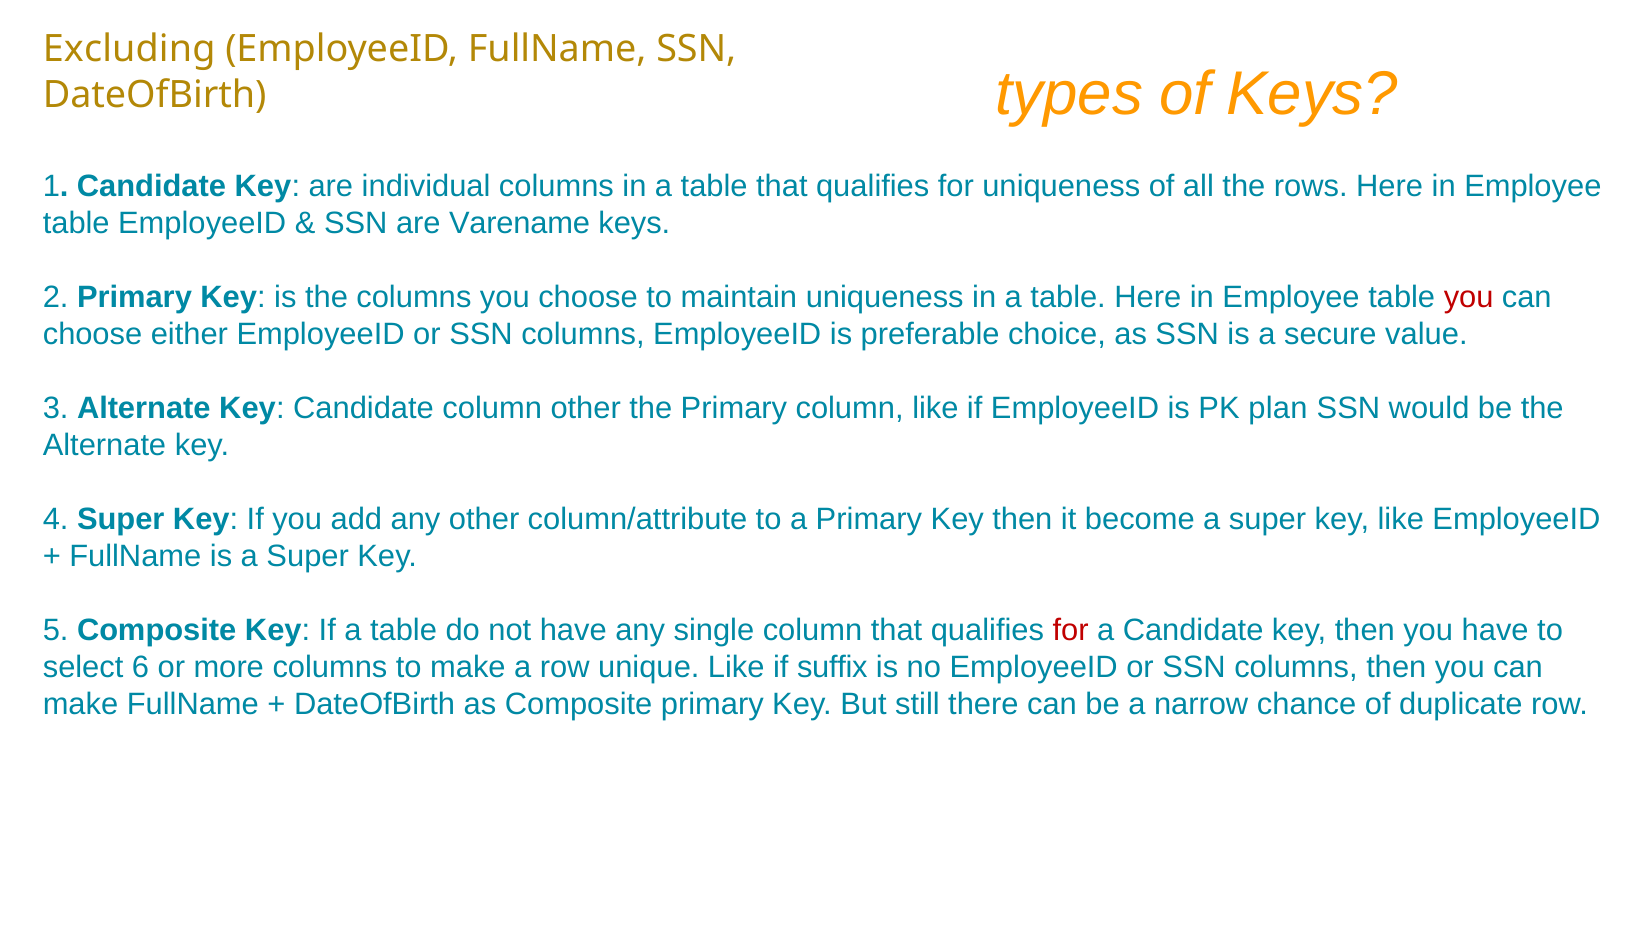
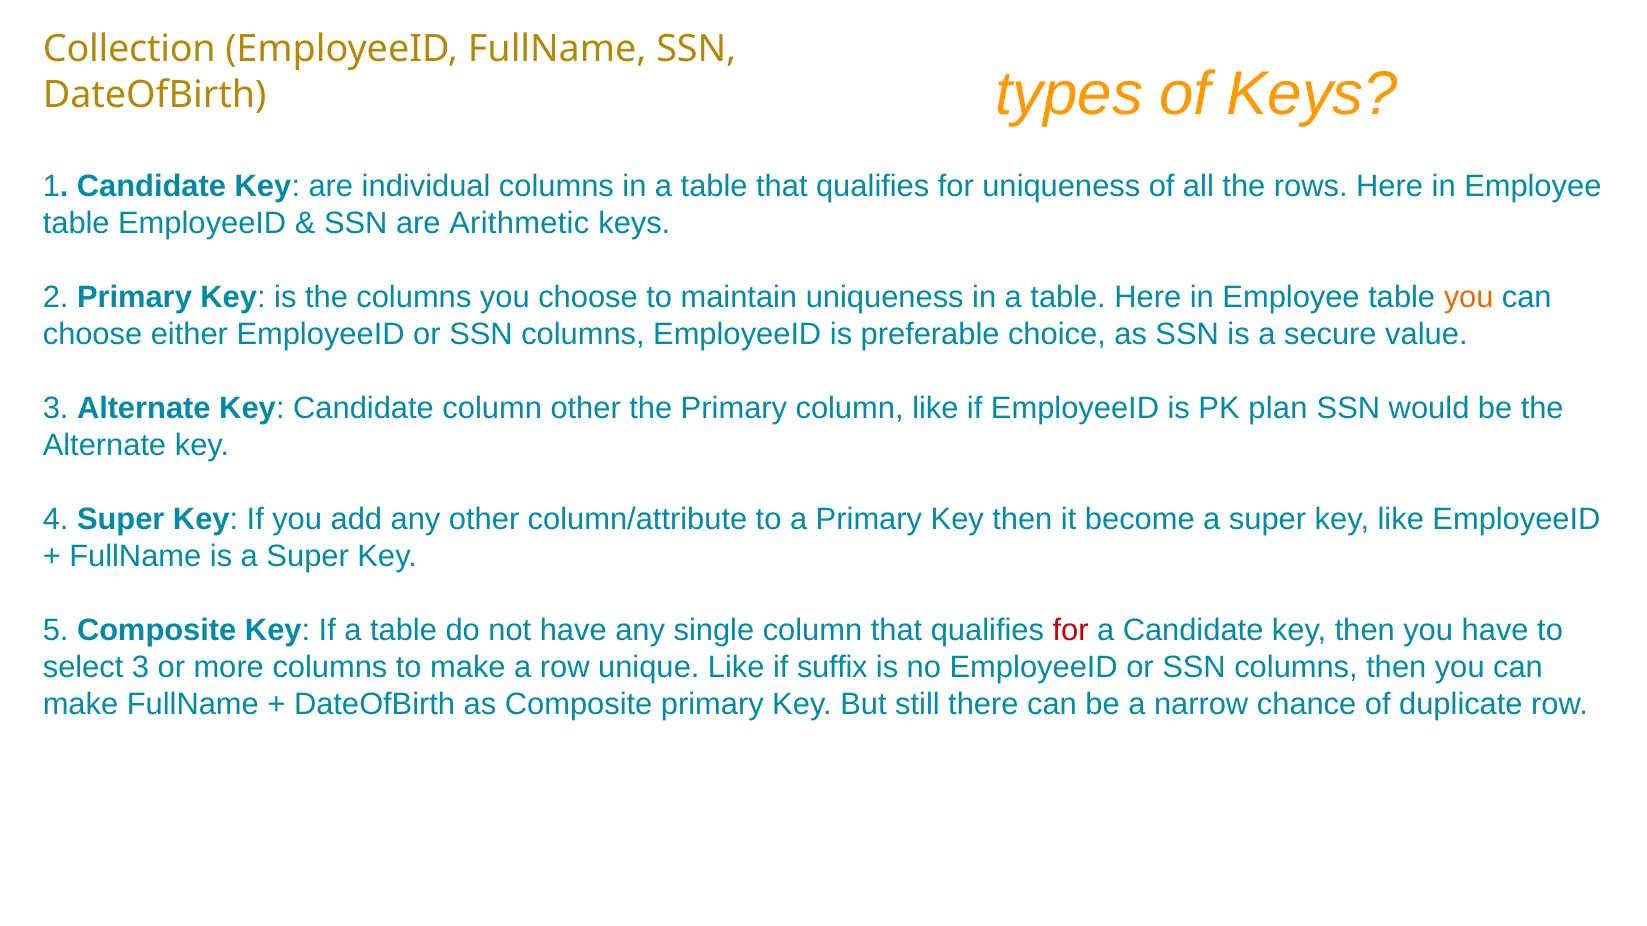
Excluding: Excluding -> Collection (129, 49)
Varename: Varename -> Arithmetic (519, 223)
you colour: red -> orange (1469, 297)
select 6: 6 -> 3 (140, 668)
